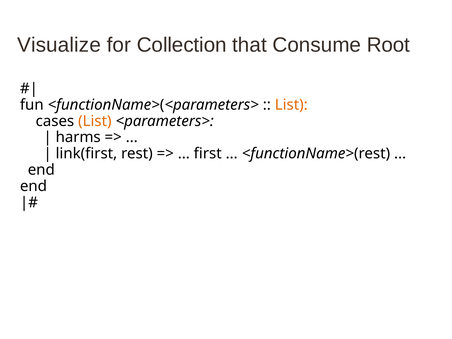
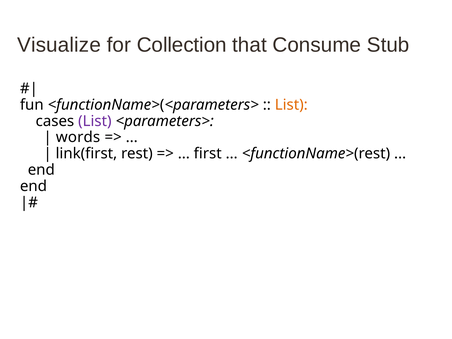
Root: Root -> Stub (388, 45)
List colour: orange -> purple (95, 121)
harms: harms -> words (78, 137)
